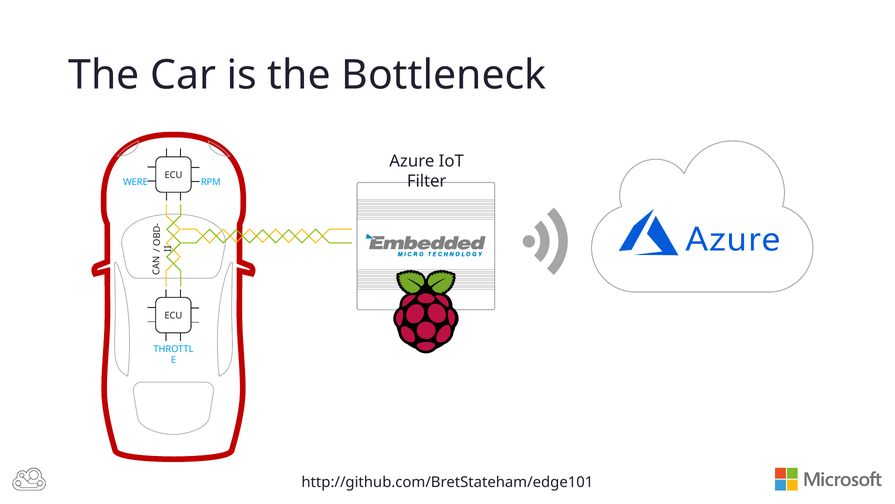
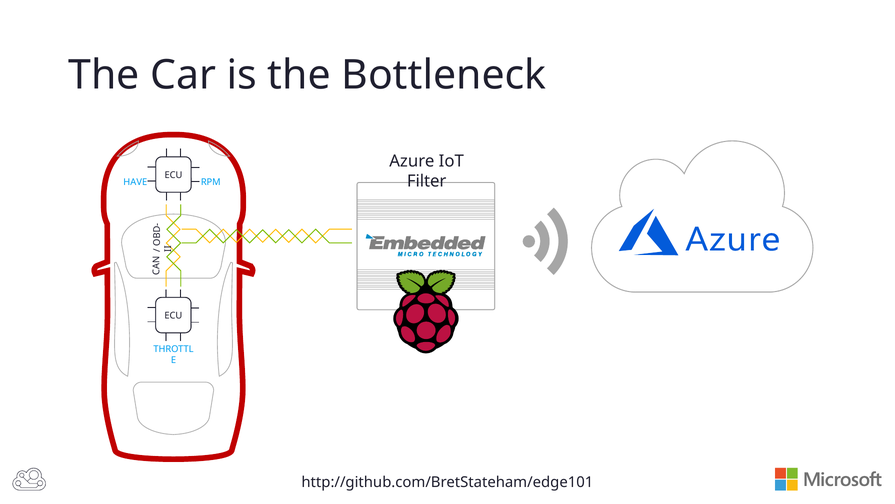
WERE: WERE -> HAVE (135, 182)
